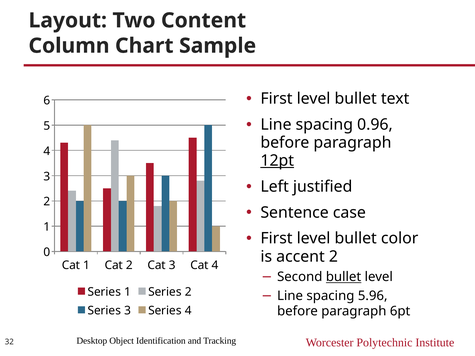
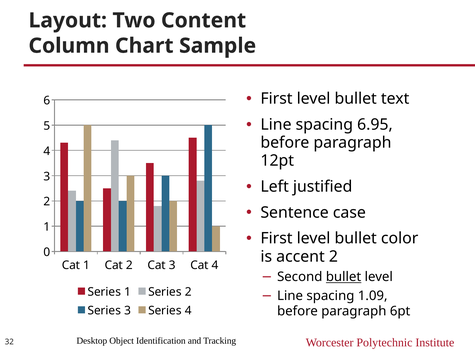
0.96: 0.96 -> 6.95 (375, 125)
12pt underline: present -> none (277, 161)
5.96: 5.96 -> 1.09 (373, 296)
